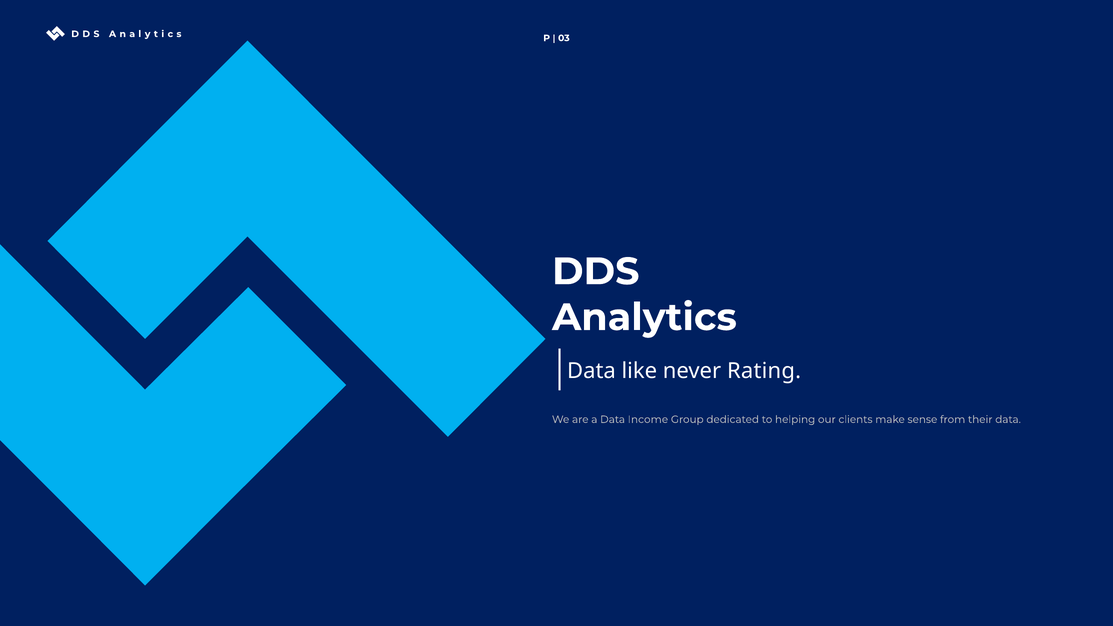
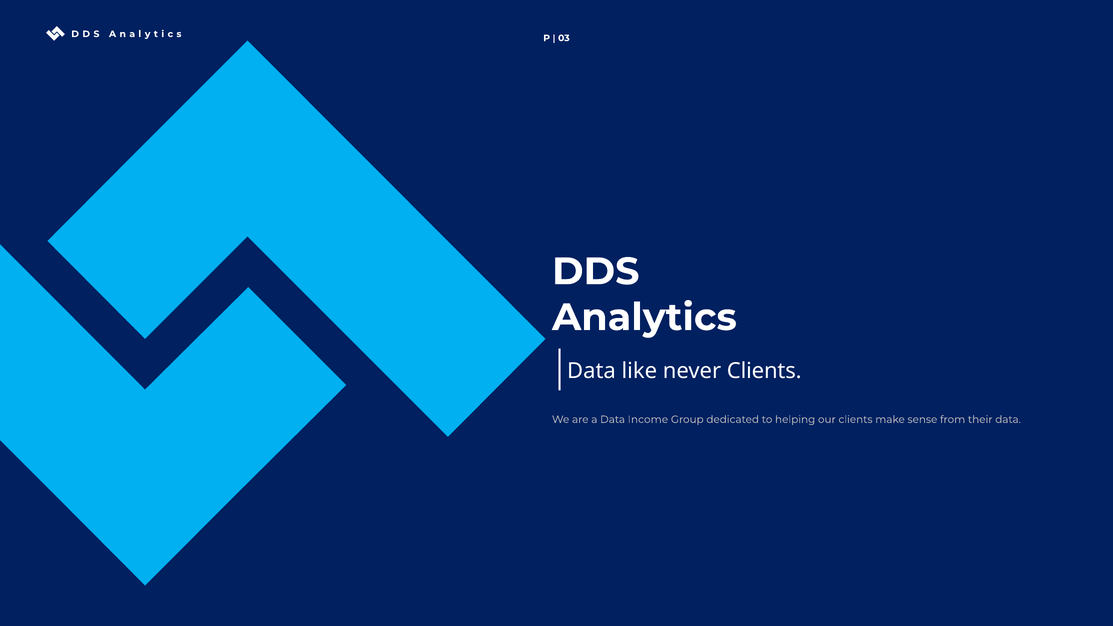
never Rating: Rating -> Clients (764, 371)
